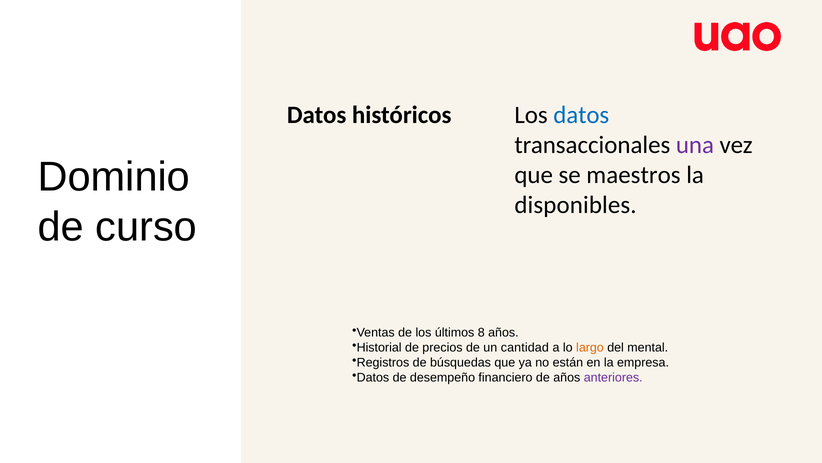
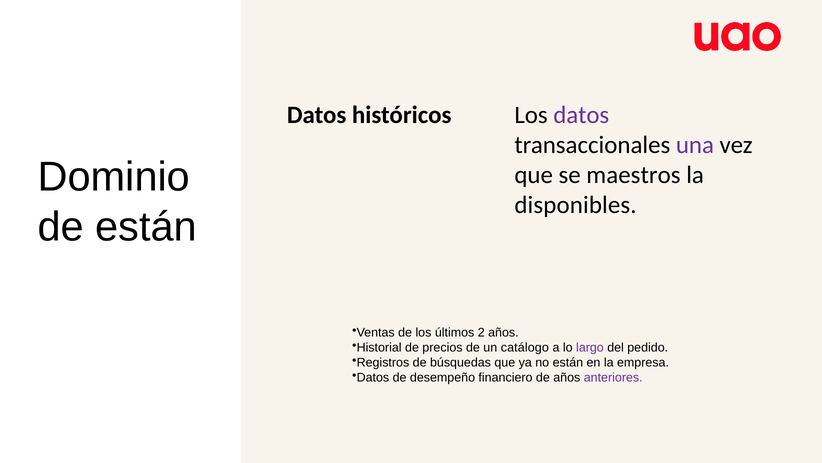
datos colour: blue -> purple (581, 115)
de curso: curso -> están (146, 227)
8: 8 -> 2 (481, 332)
cantidad: cantidad -> catálogo (525, 347)
largo colour: orange -> purple (590, 347)
mental: mental -> pedido (648, 347)
